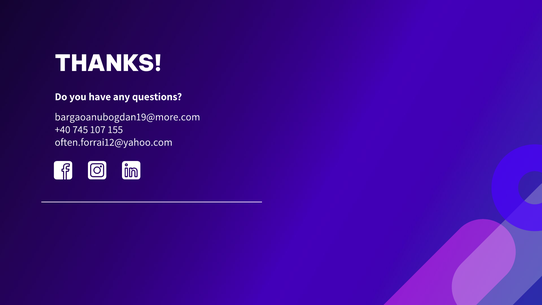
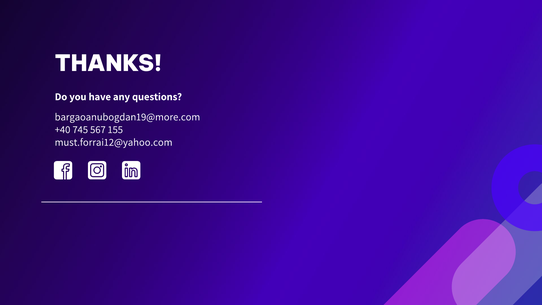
107: 107 -> 567 (98, 130)
often.forrai12@yahoo.com: often.forrai12@yahoo.com -> must.forrai12@yahoo.com (114, 142)
